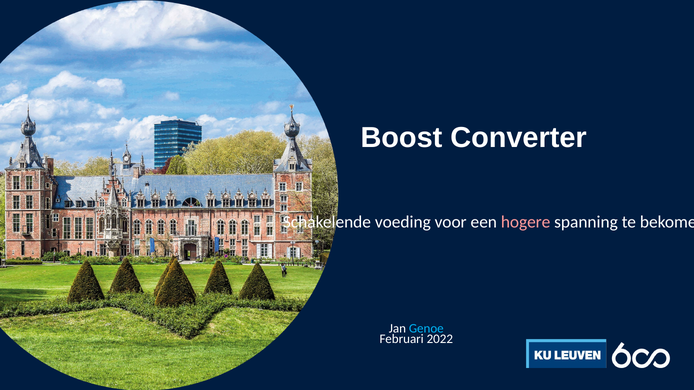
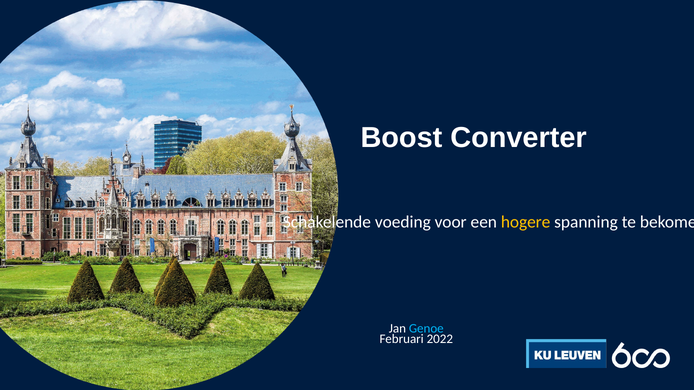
hogere colour: pink -> yellow (526, 222)
